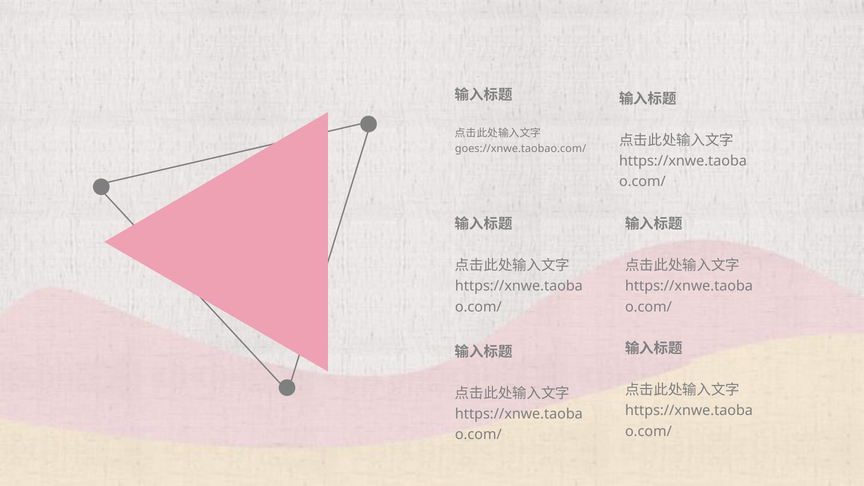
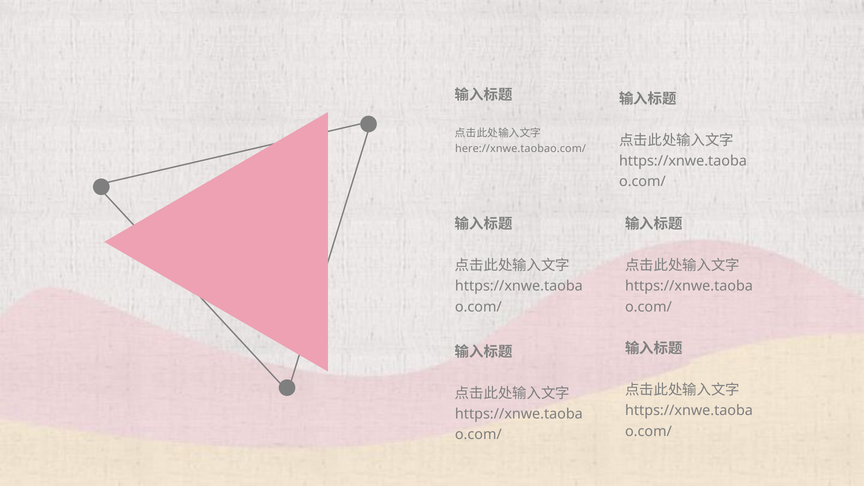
goes://xnwe.taobao.com/: goes://xnwe.taobao.com/ -> here://xnwe.taobao.com/ (521, 149)
